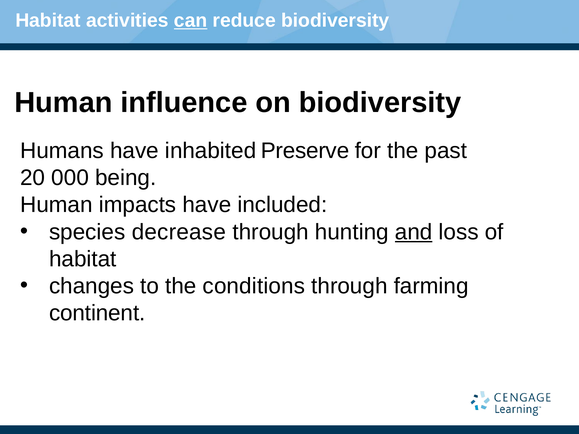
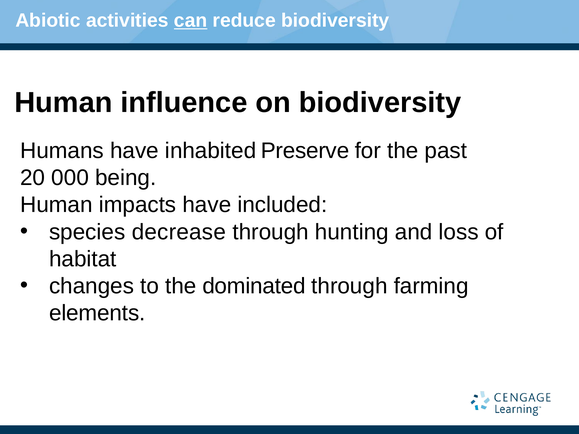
Habitat: Habitat -> Abiotic (48, 21)
and underline: present -> none (414, 232)
conditions: conditions -> dominated (254, 286)
continent: continent -> elements (97, 313)
